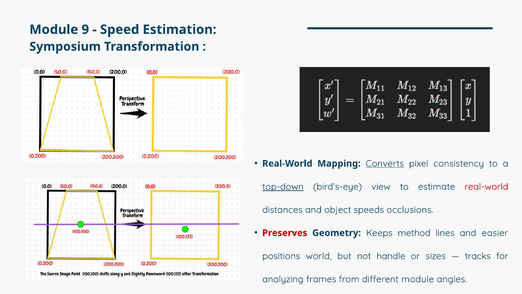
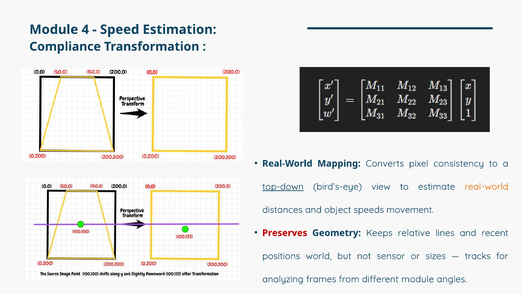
9: 9 -> 4 (85, 30)
Symposium: Symposium -> Compliance (65, 47)
Converts underline: present -> none (385, 163)
real-world colour: red -> orange (486, 186)
occlusions: occlusions -> movement (410, 210)
method: method -> relative (414, 233)
easier: easier -> recent (495, 233)
handle: handle -> sensor (391, 256)
